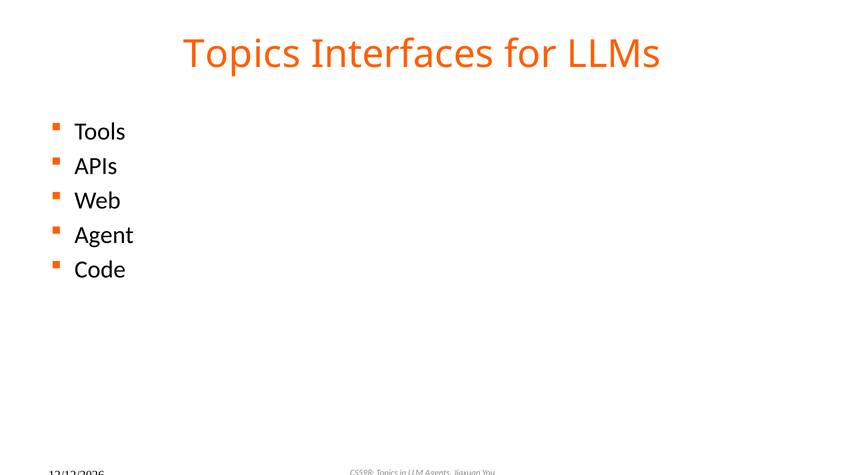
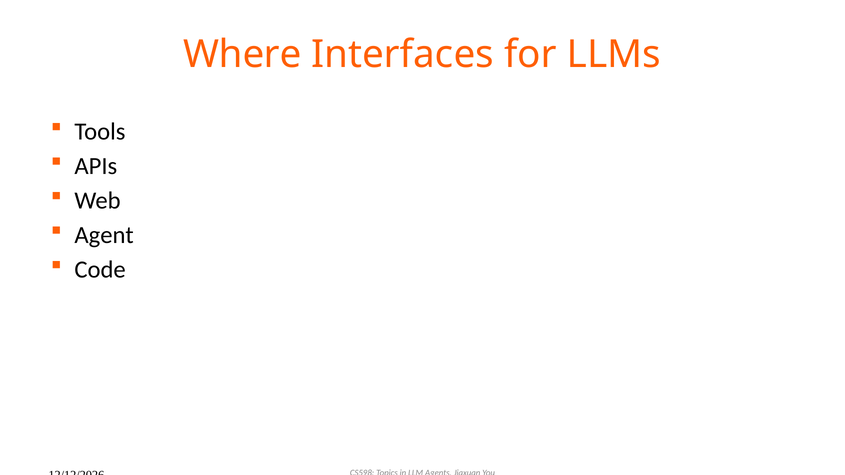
Topics: Topics -> Where (242, 55)
